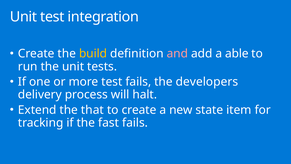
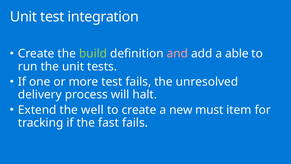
build colour: yellow -> light green (93, 54)
developers: developers -> unresolved (207, 82)
that: that -> well (92, 110)
state: state -> must (209, 110)
